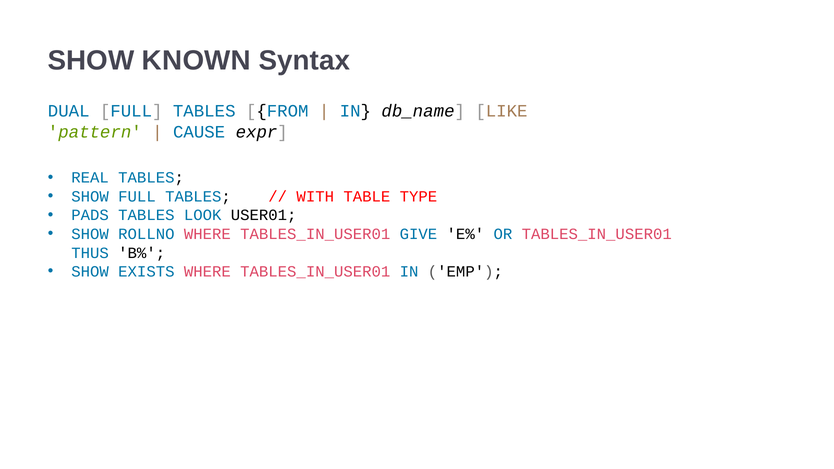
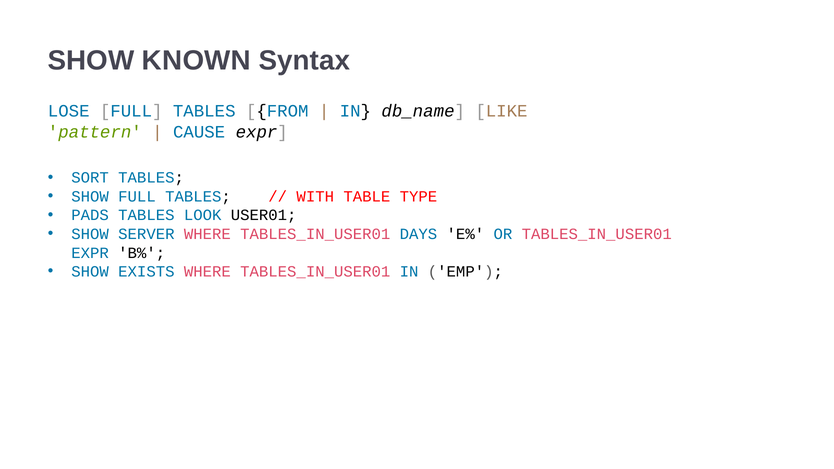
DUAL: DUAL -> LOSE (69, 111)
REAL: REAL -> SORT (90, 178)
ROLLNO: ROLLNO -> SERVER (146, 234)
GIVE: GIVE -> DAYS (418, 234)
THUS: THUS -> EXPR (90, 253)
